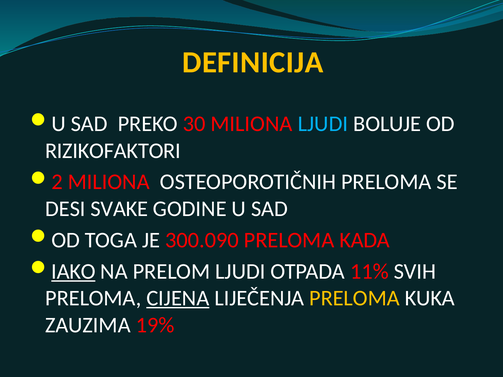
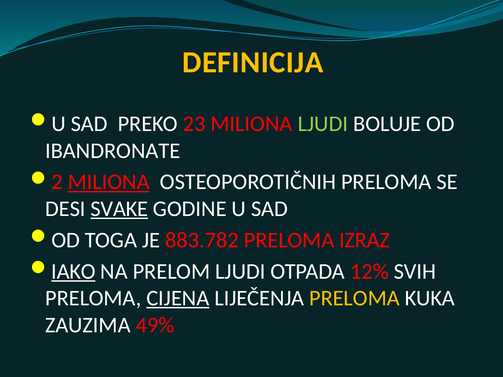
30: 30 -> 23 (194, 124)
LJUDI colour: light blue -> light green (323, 124)
RIZIKOFAKTORI: RIZIKOFAKTORI -> IBANDRONATE (113, 151)
MILIONA underline: none -> present (109, 182)
SVAKE underline: none -> present (119, 209)
300.090: 300.090 -> 883.782 (202, 240)
KADA: KADA -> IZRAZ (365, 240)
11%: 11% -> 12% (369, 272)
19%: 19% -> 49% (155, 325)
